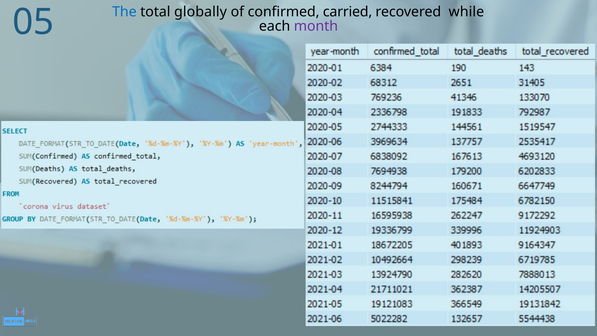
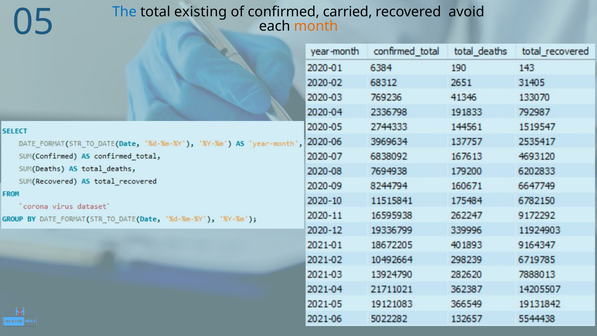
globally: globally -> existing (201, 12)
while: while -> avoid (466, 12)
month colour: purple -> orange (316, 26)
